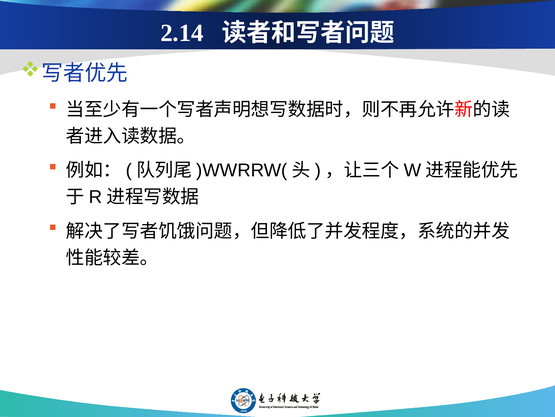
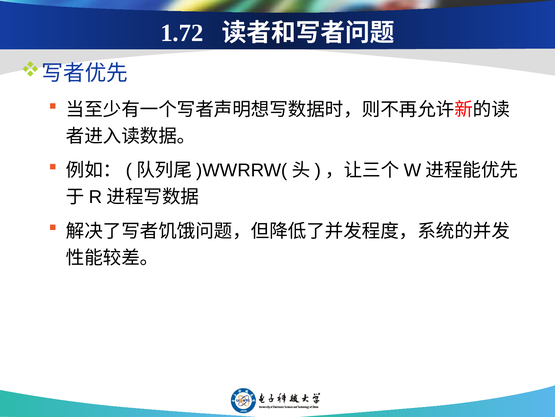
2.14: 2.14 -> 1.72 (182, 33)
